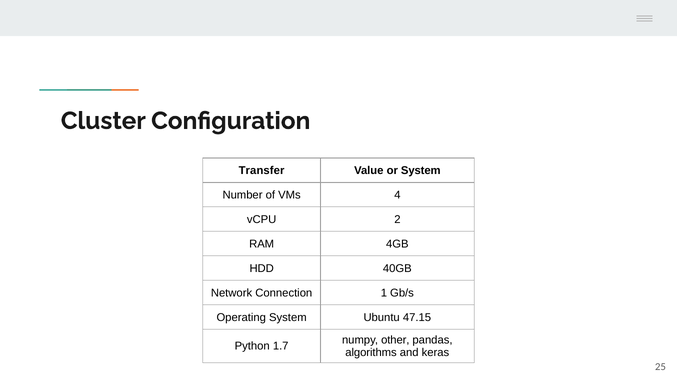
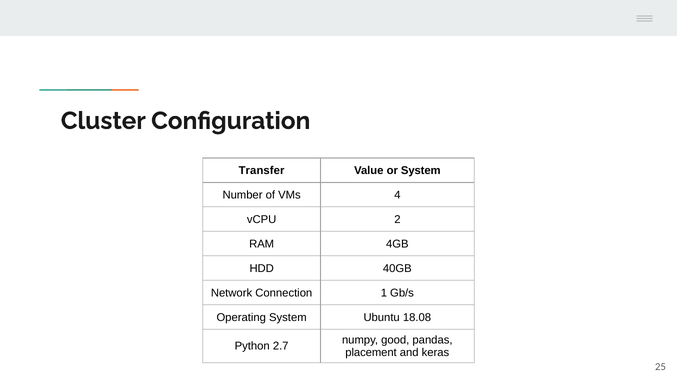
47.15: 47.15 -> 18.08 (417, 317)
other: other -> good (395, 340)
1.7: 1.7 -> 2.7 (281, 346)
algorithms: algorithms -> placement (371, 352)
